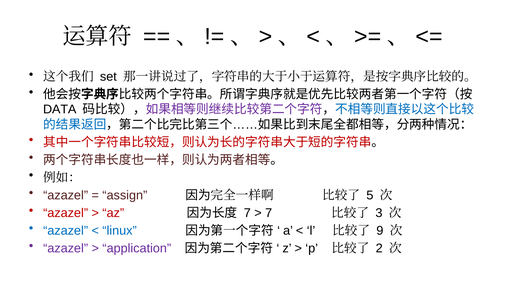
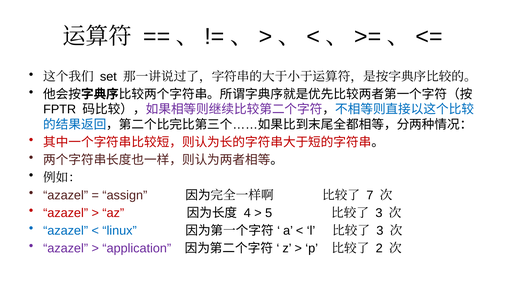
DATA: DATA -> FPTR (60, 109)
5: 5 -> 7 (370, 195)
7: 7 -> 4 (247, 213)
7: 7 -> 5 (269, 213)
9: 9 -> 3 (380, 231)
